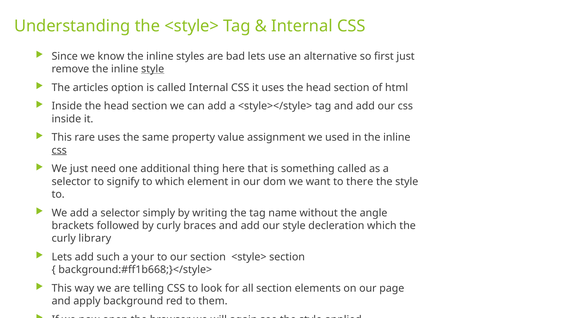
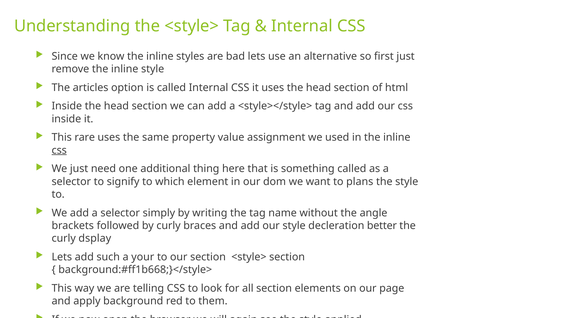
style underline: present -> none (153, 69)
there: there -> plans (360, 182)
decleration which: which -> better (382, 226)
library: library -> dsplay (95, 239)
